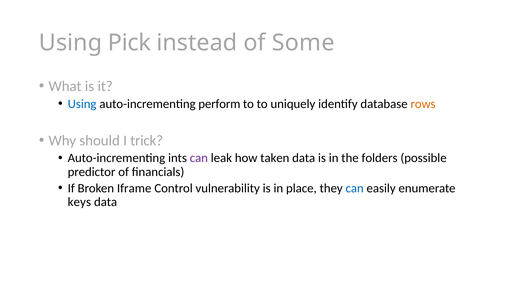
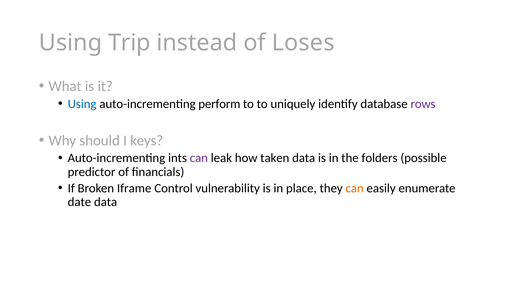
Pick: Pick -> Trip (129, 43)
Some: Some -> Loses (303, 43)
rows colour: orange -> purple (423, 104)
trick: trick -> keys (147, 141)
can colour: blue -> orange (355, 189)
keys: keys -> date (79, 202)
